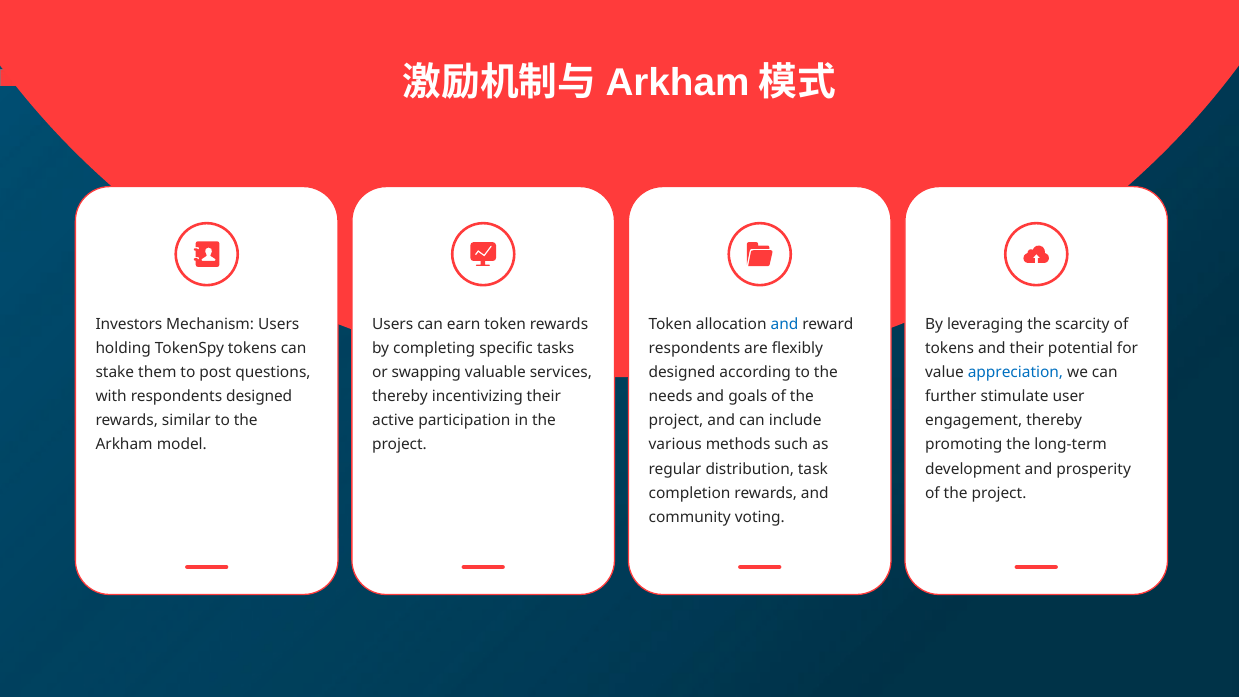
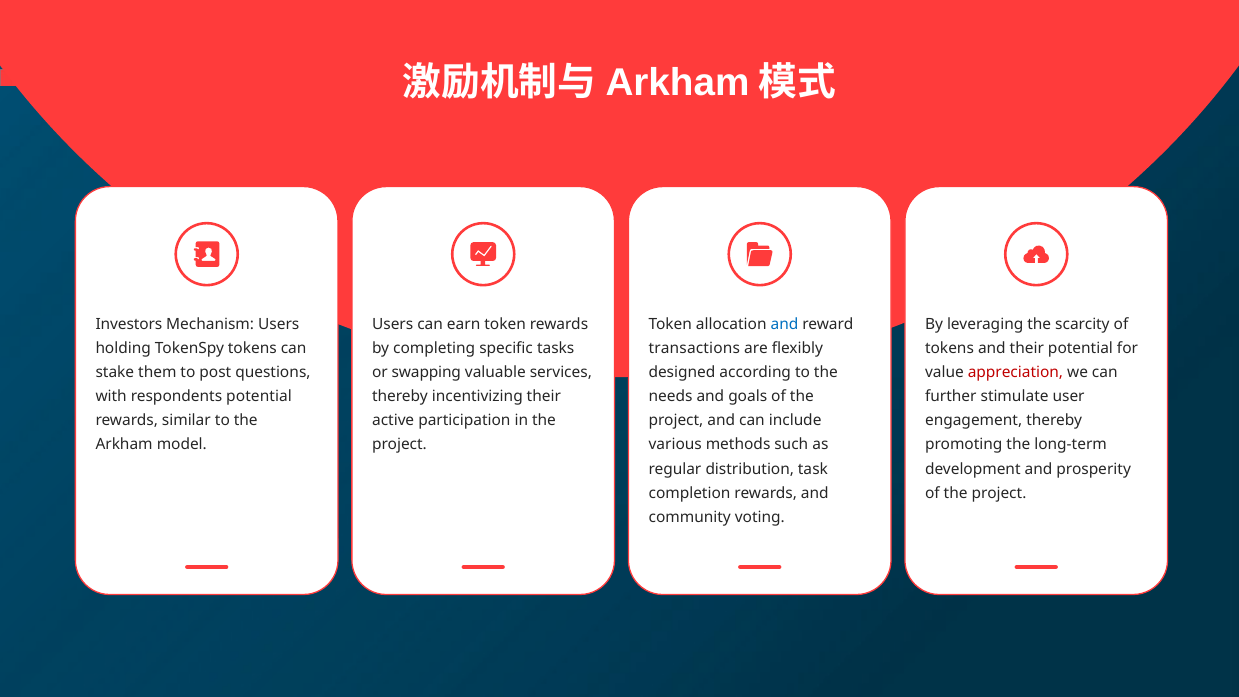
respondents: respondents -> transactions (694, 348)
appreciation colour: blue -> red (1015, 372)
respondents designed: designed -> potential (259, 397)
